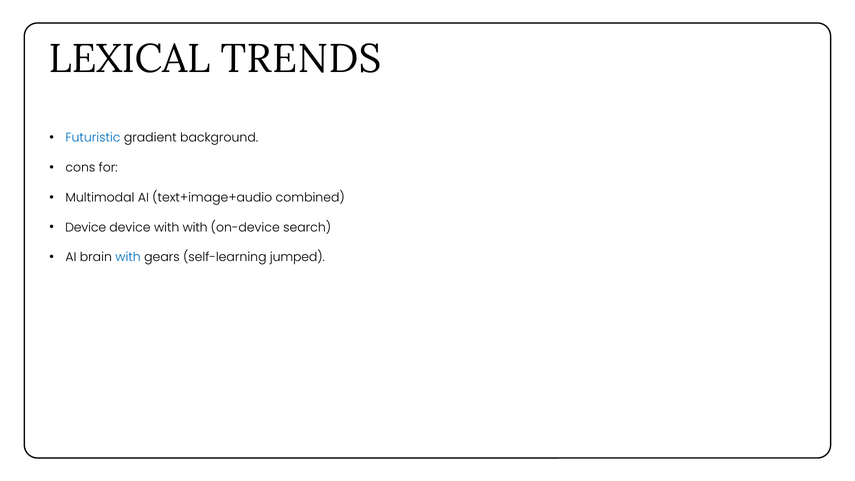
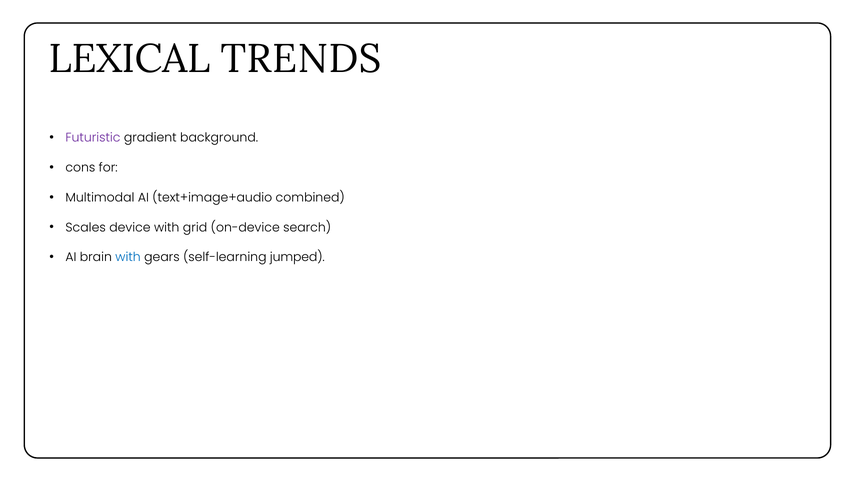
Futuristic colour: blue -> purple (93, 138)
Device: Device -> Scales (86, 227)
with with: with -> grid (195, 227)
